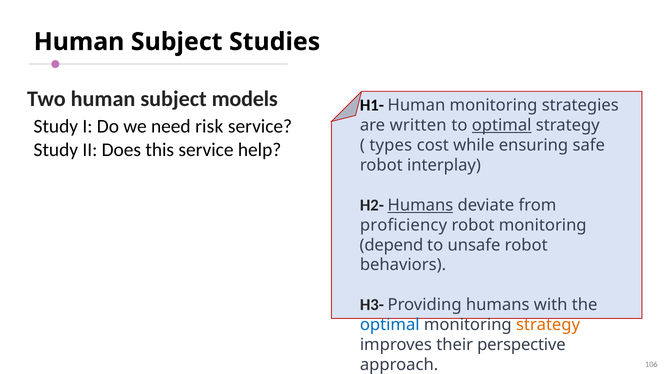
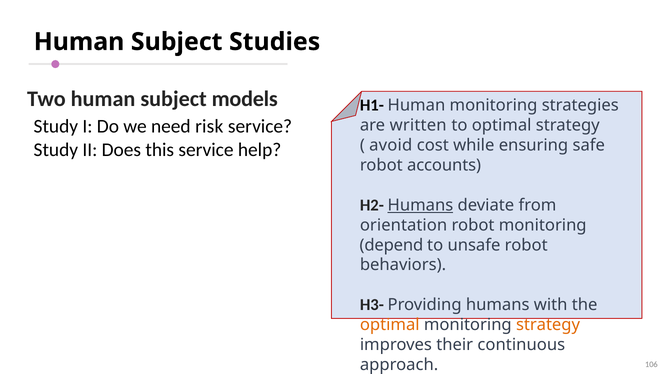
optimal underline: present -> none (502, 125)
types: types -> avoid (391, 145)
interplay: interplay -> accounts (444, 165)
proficiency: proficiency -> orientation (404, 225)
optimal colour: blue -> orange (390, 325)
perspective: perspective -> continuous (521, 345)
